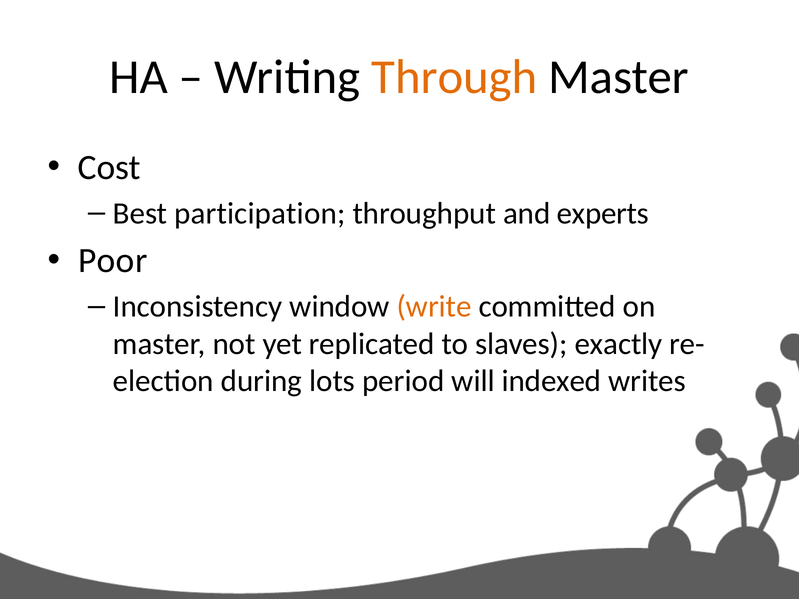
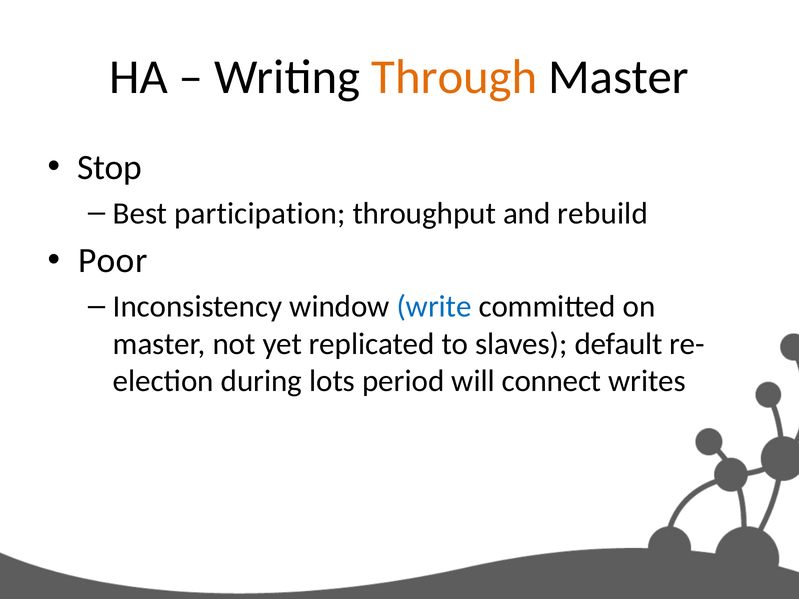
Cost: Cost -> Stop (109, 168)
experts: experts -> rebuild (603, 213)
write colour: orange -> blue (434, 307)
exactly: exactly -> default (619, 344)
indexed: indexed -> connect (552, 381)
